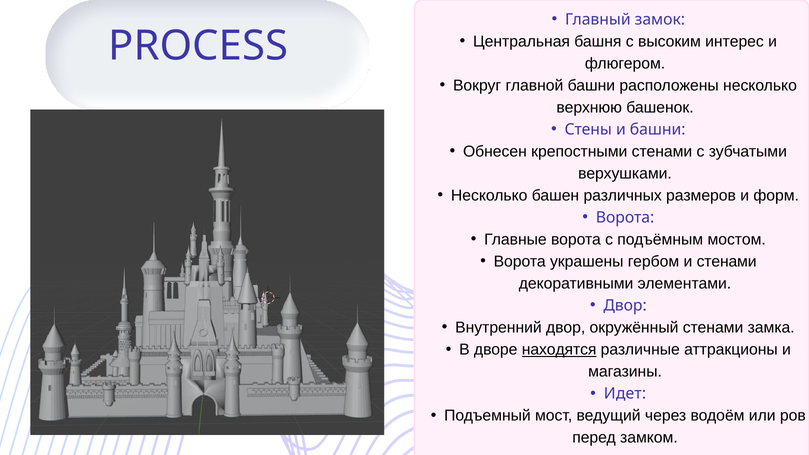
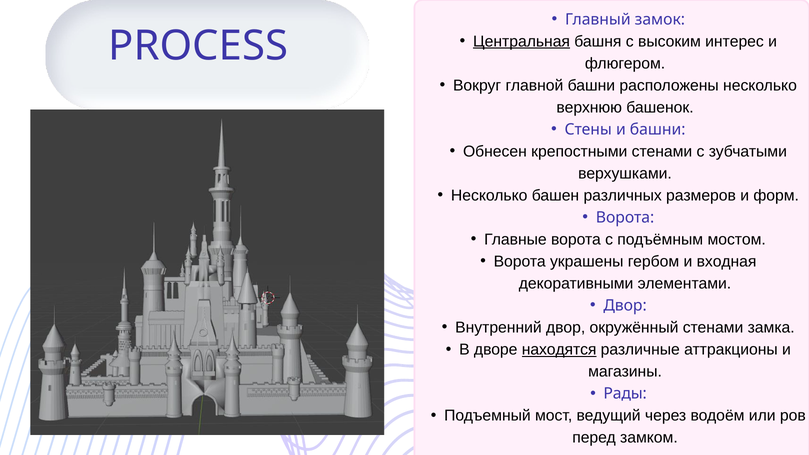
Центральная underline: none -> present (522, 41)
и стенами: стенами -> входная (727, 262)
Идет: Идет -> Рады (625, 394)
